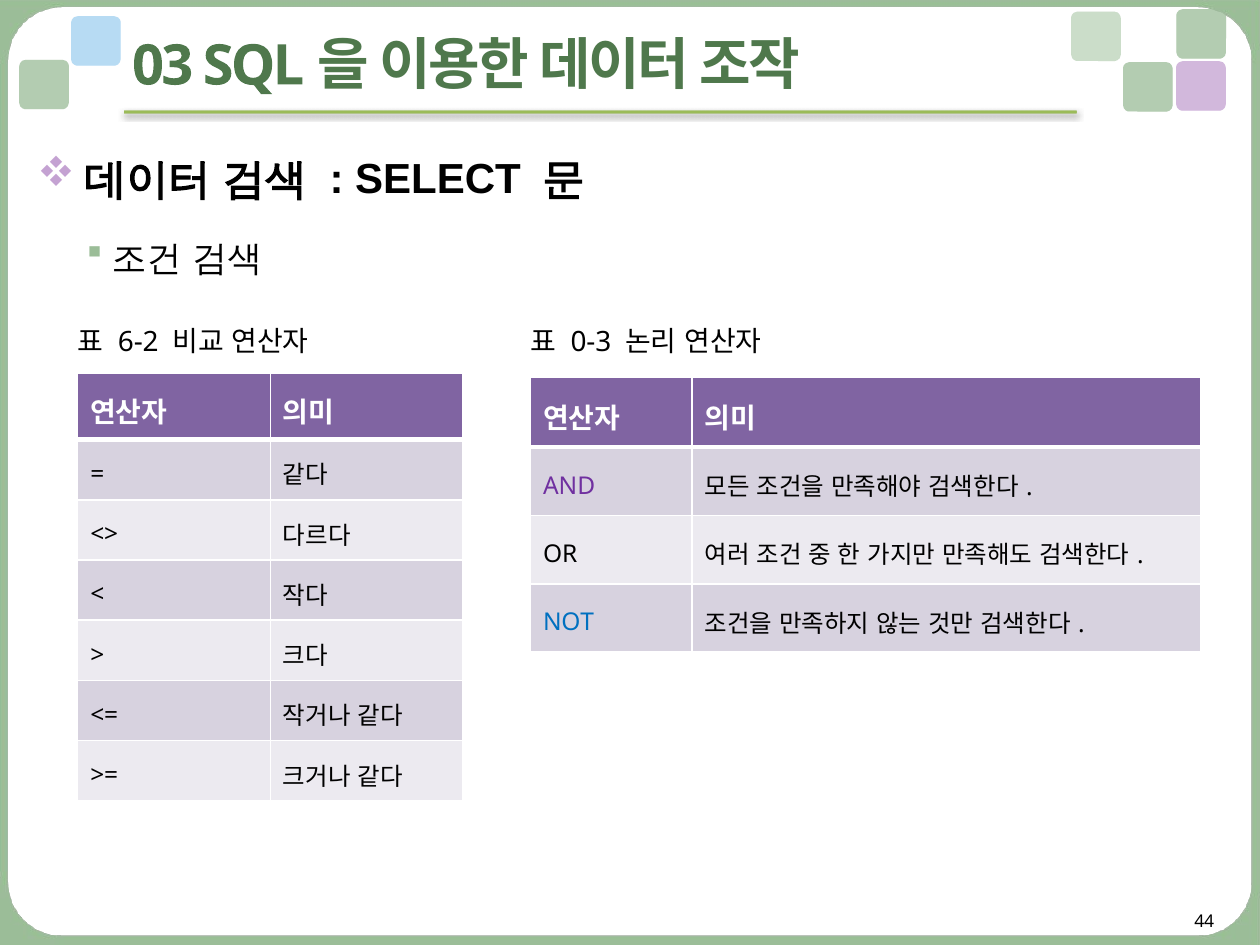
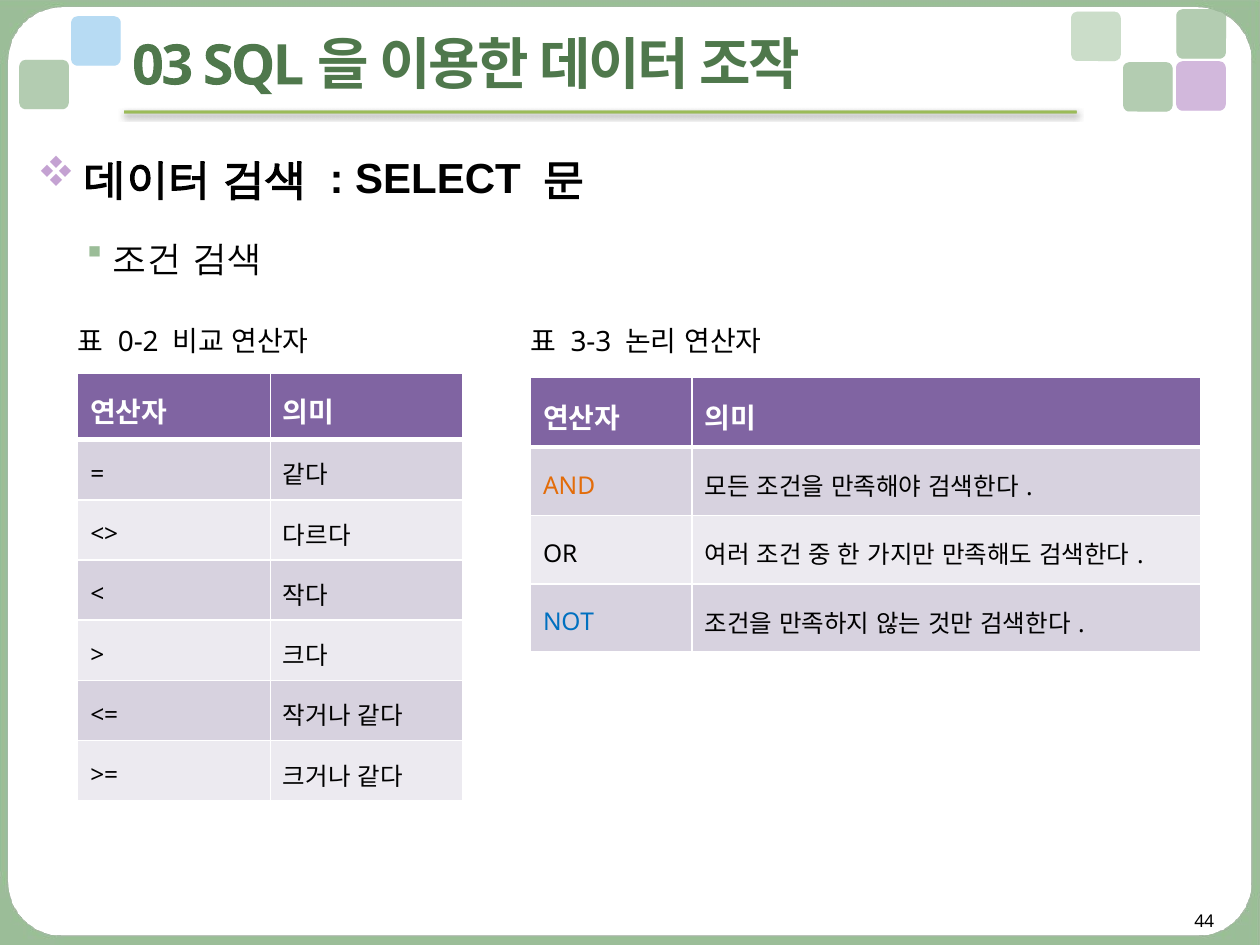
6-2: 6-2 -> 0-2 (138, 342)
0-3: 0-3 -> 3-3 (591, 342)
AND colour: purple -> orange (569, 486)
